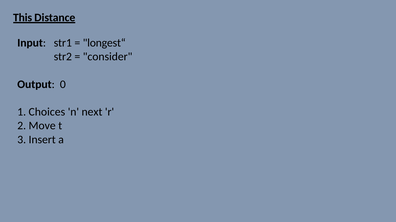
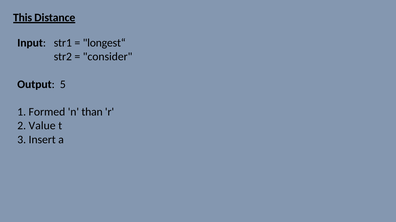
0: 0 -> 5 (63, 84)
Choices: Choices -> Formed (47, 112)
next: next -> than (92, 112)
Move: Move -> Value (42, 126)
